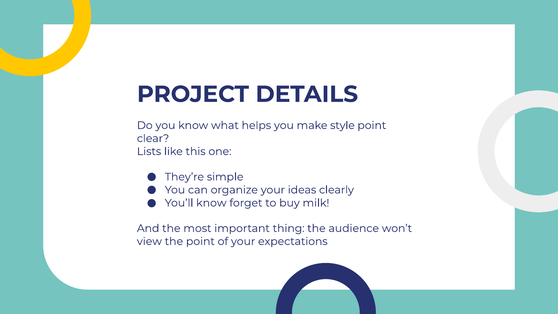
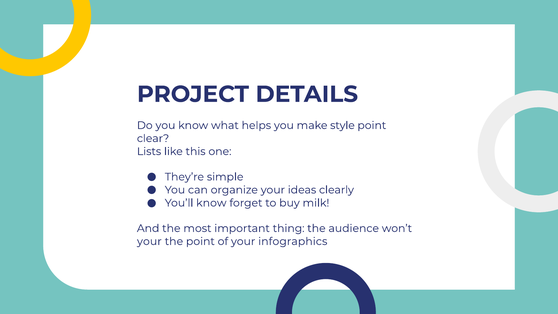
view: view -> your (149, 241)
expectations: expectations -> infographics (293, 241)
